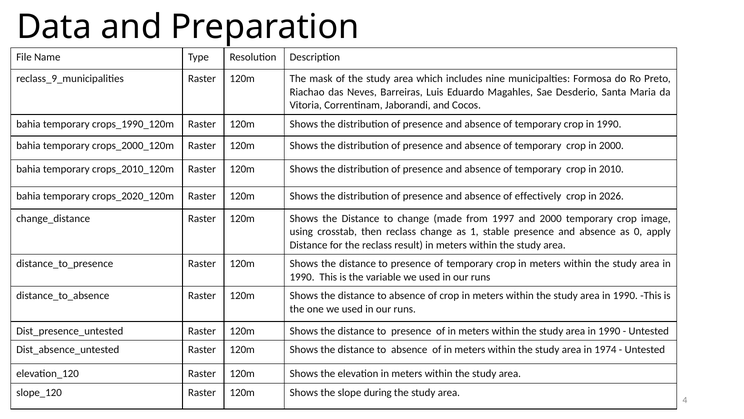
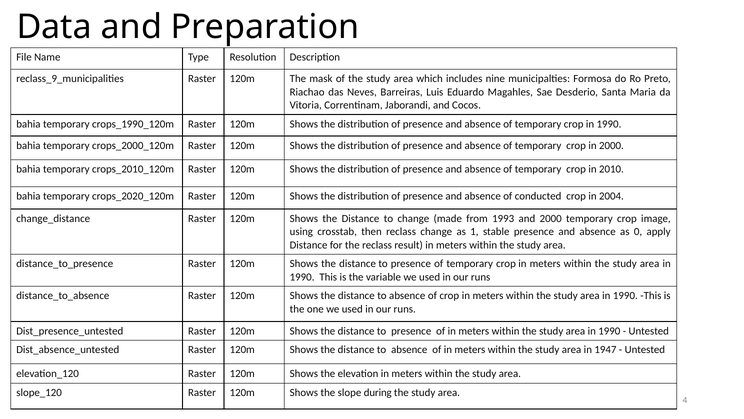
effectively: effectively -> conducted (538, 196)
2026: 2026 -> 2004 (611, 196)
1997: 1997 -> 1993 (503, 218)
1974: 1974 -> 1947 (605, 349)
